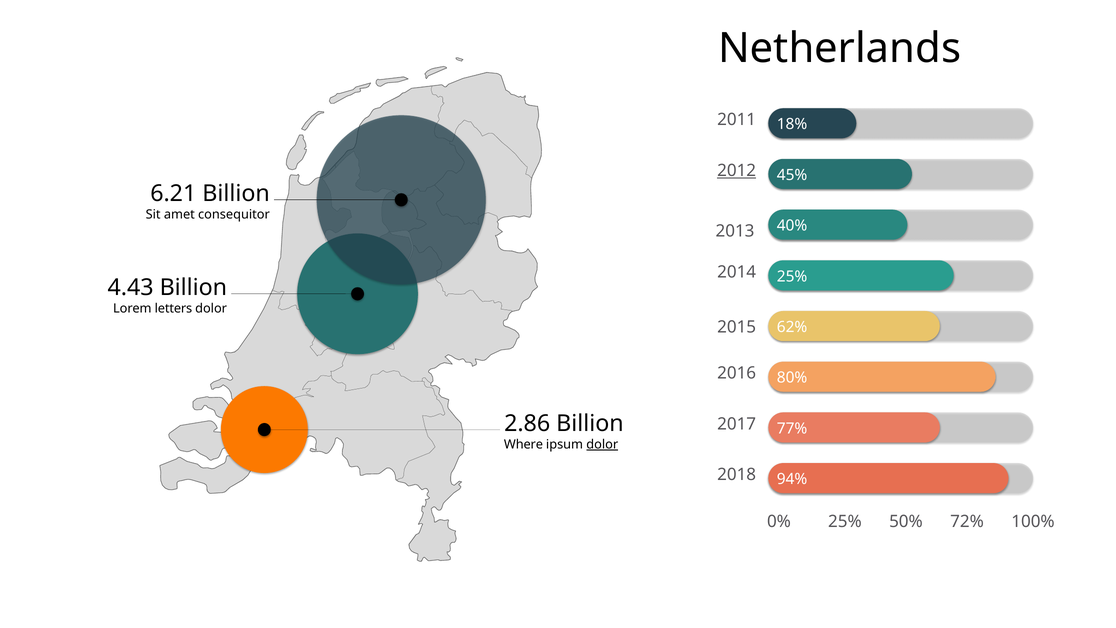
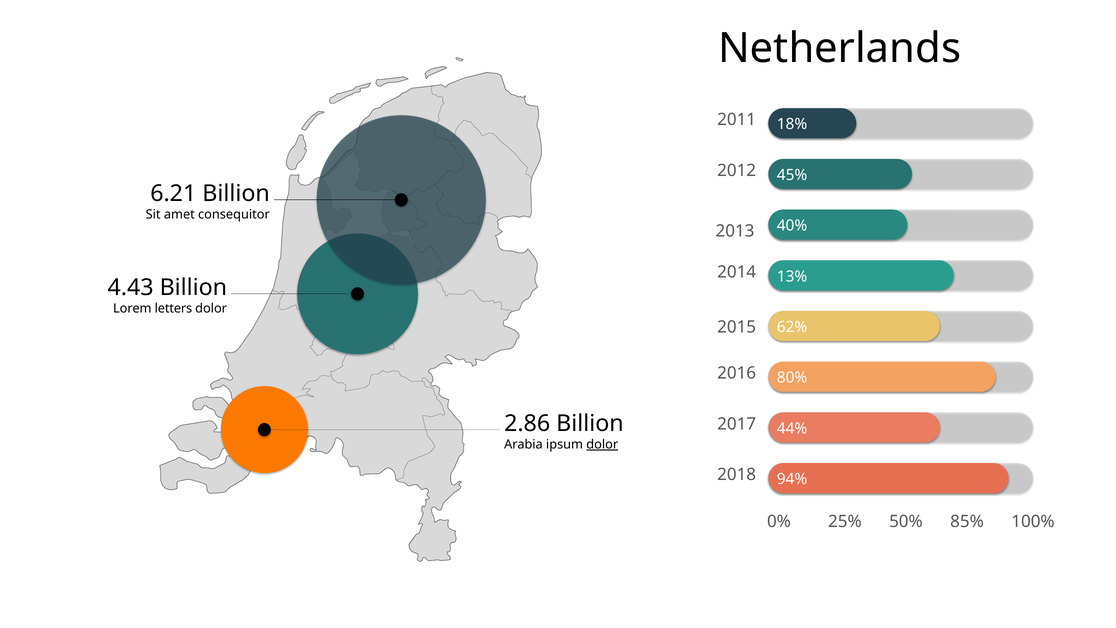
2012 underline: present -> none (737, 170)
25%: 25% -> 13% (792, 276)
77%: 77% -> 44% (792, 428)
Where: Where -> Arabia (523, 444)
72%: 72% -> 85% (967, 521)
